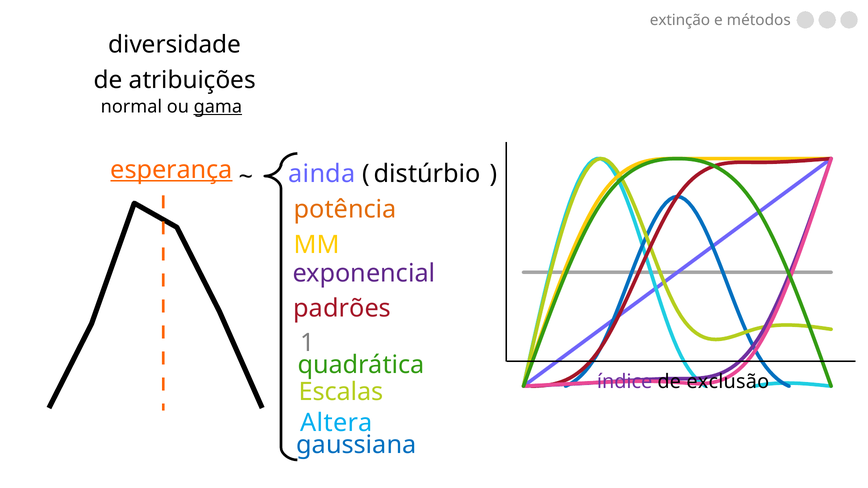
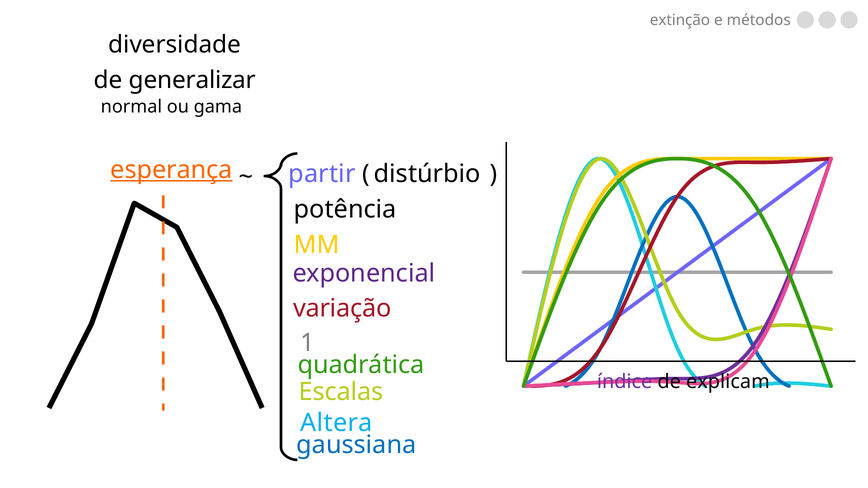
atribuições: atribuições -> generalizar (192, 80)
gama underline: present -> none (218, 107)
ainda: ainda -> partir (322, 174)
potência colour: orange -> black (345, 210)
padrões: padrões -> variação (342, 309)
exclusão: exclusão -> explicam (728, 382)
